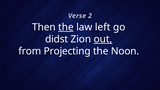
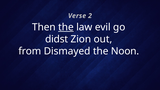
left: left -> evil (103, 27)
out underline: present -> none (103, 39)
Projecting: Projecting -> Dismayed (67, 51)
